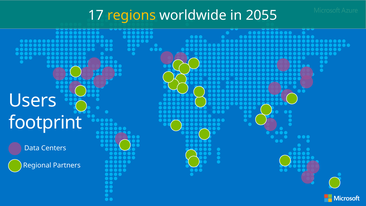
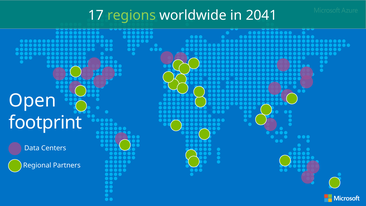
regions colour: yellow -> light green (132, 15)
2055: 2055 -> 2041 (261, 15)
Users: Users -> Open (32, 101)
